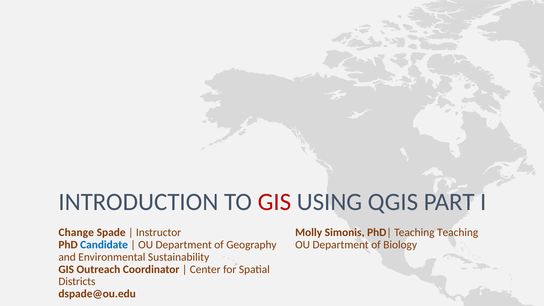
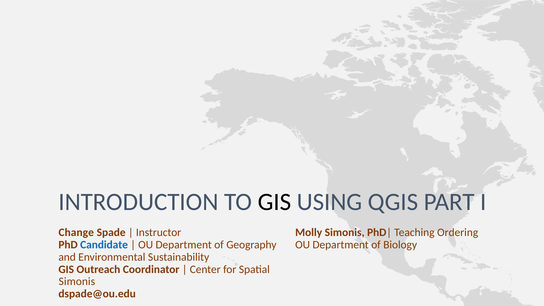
GIS colour: red -> black (274, 202)
Teaching Teaching: Teaching -> Ordering (458, 232)
Districts: Districts -> Simonis (77, 282)
